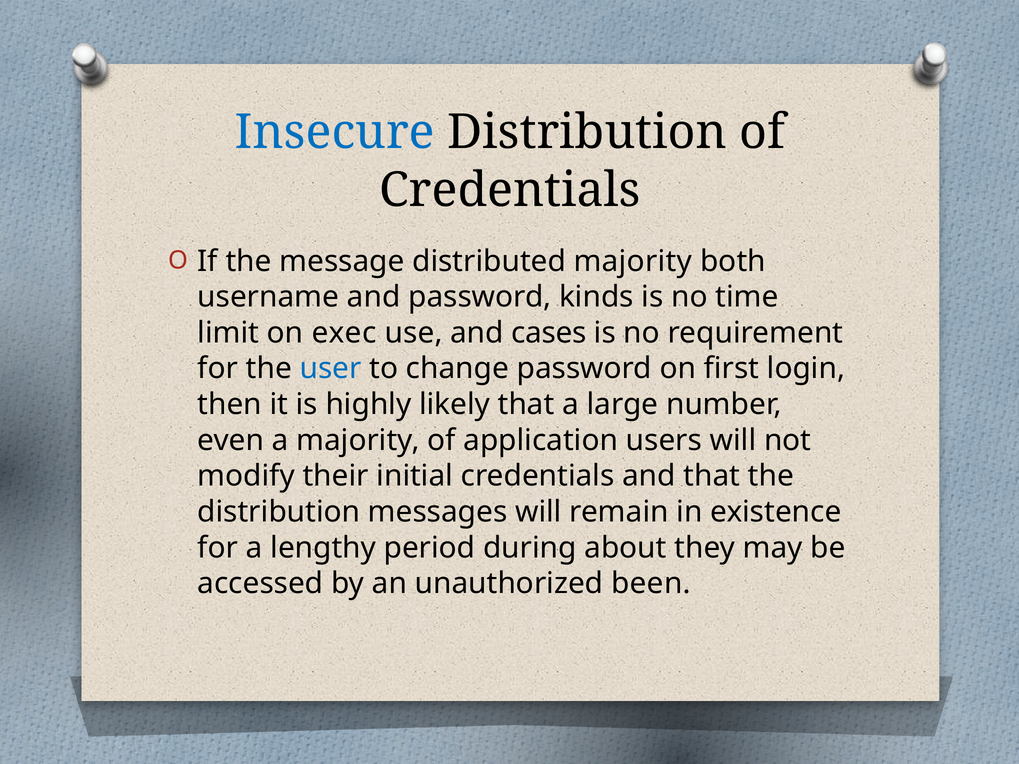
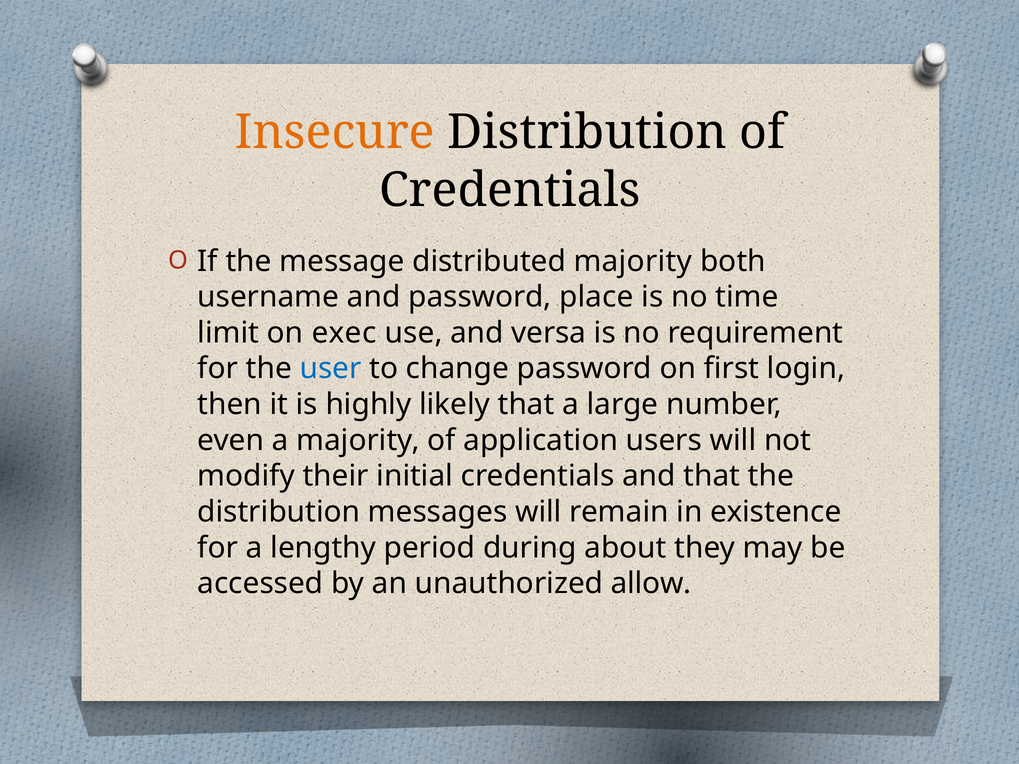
Insecure colour: blue -> orange (335, 132)
kinds: kinds -> place (596, 297)
cases: cases -> versa (549, 333)
been: been -> allow (651, 584)
